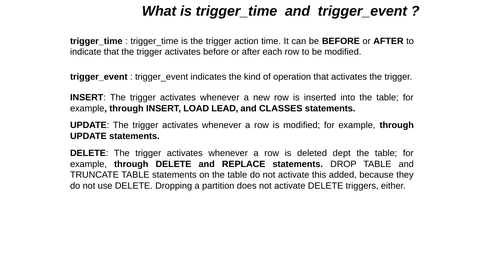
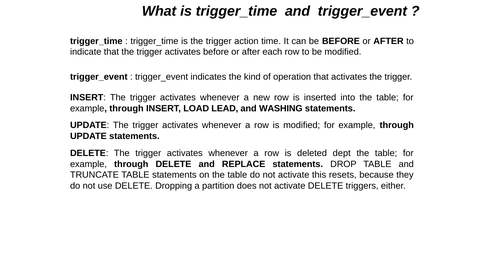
CLASSES: CLASSES -> WASHING (281, 109)
added: added -> resets (343, 175)
